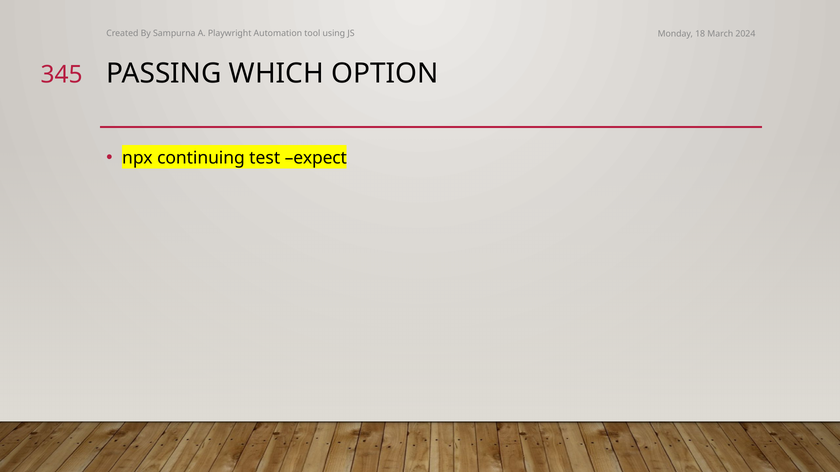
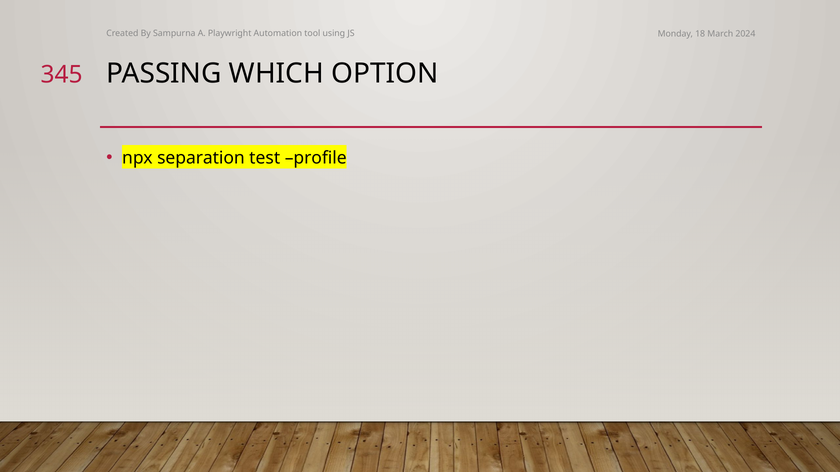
continuing: continuing -> separation (201, 158)
expect: expect -> profile (316, 158)
